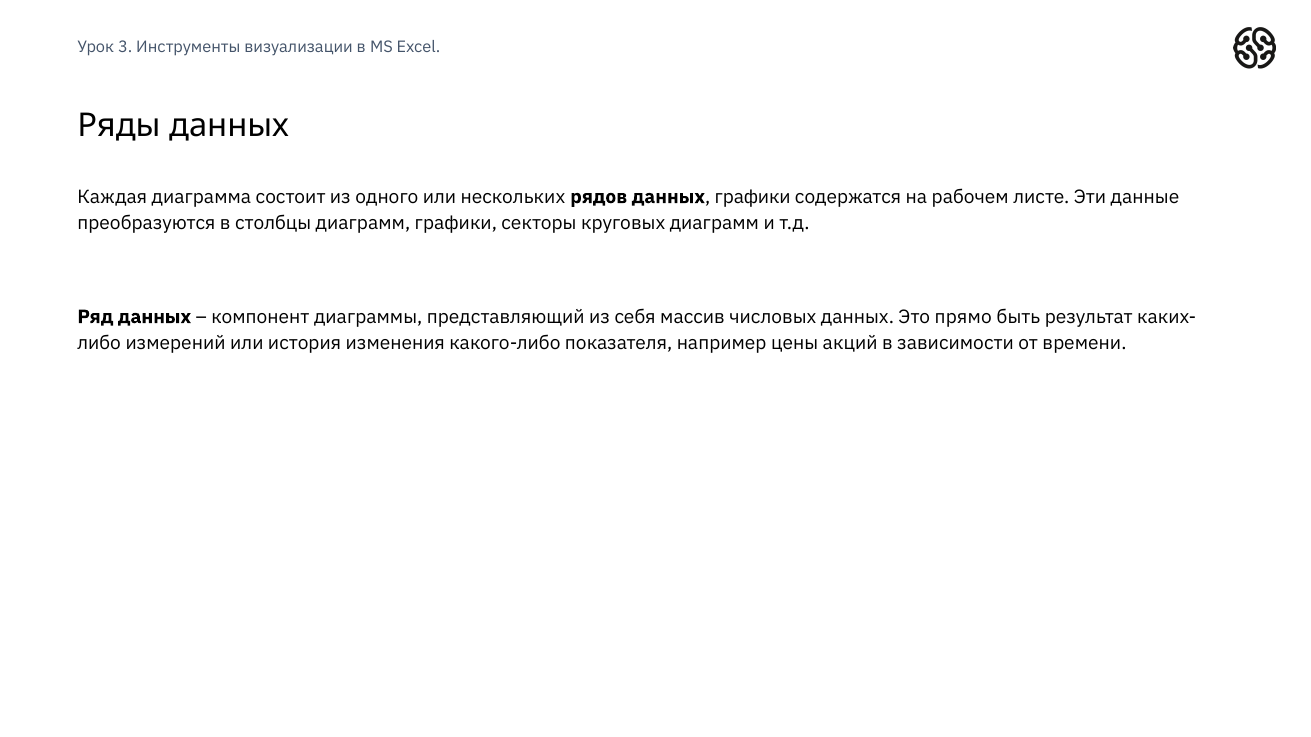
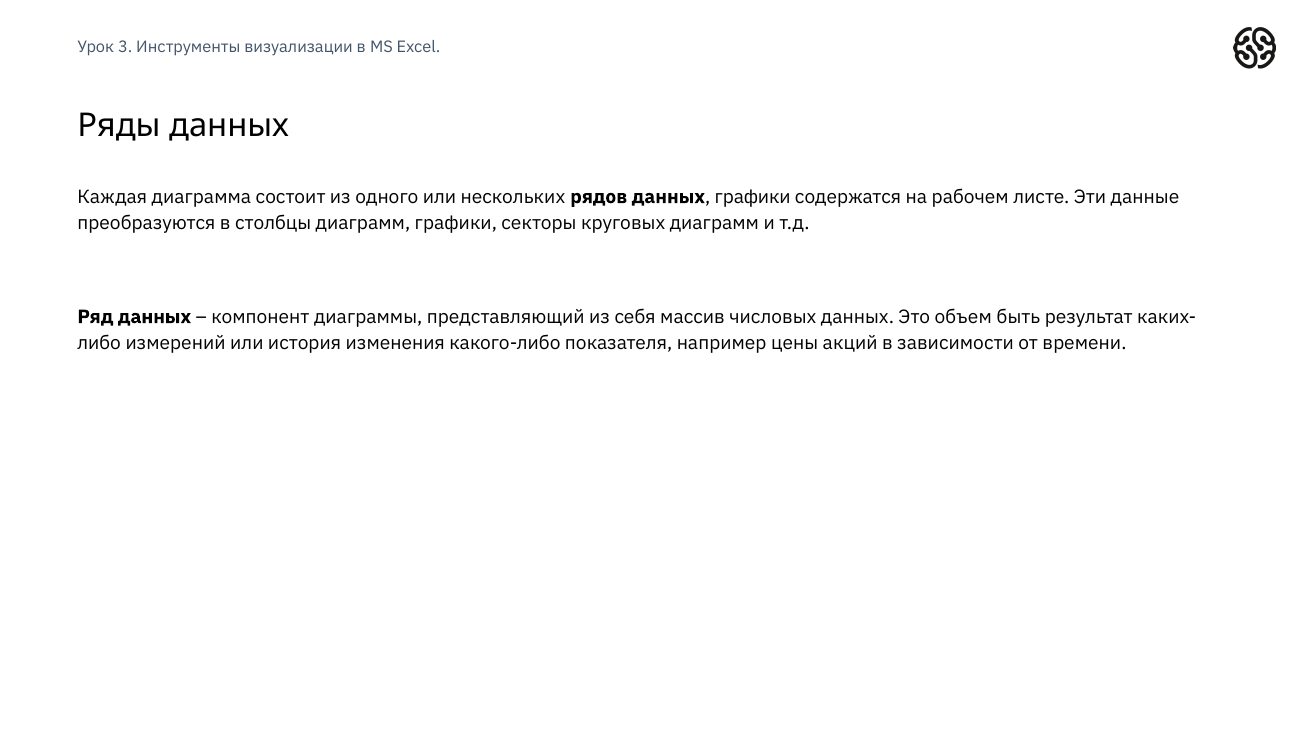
прямо: прямо -> объем (963, 317)
